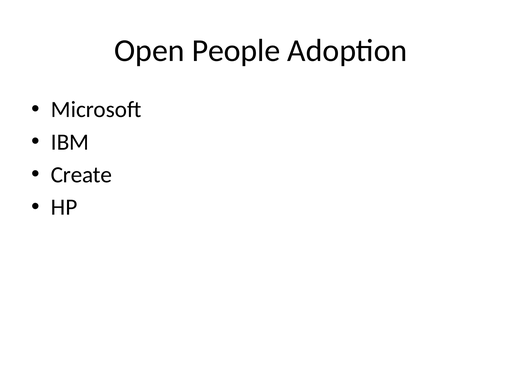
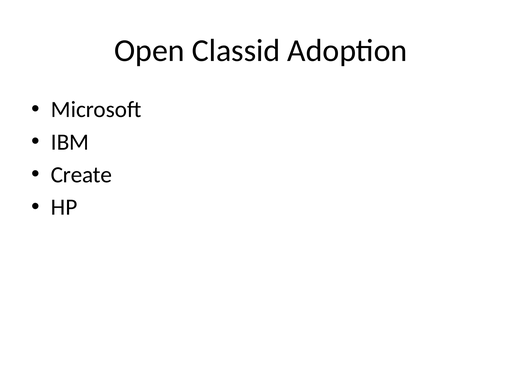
People: People -> Classid (236, 51)
